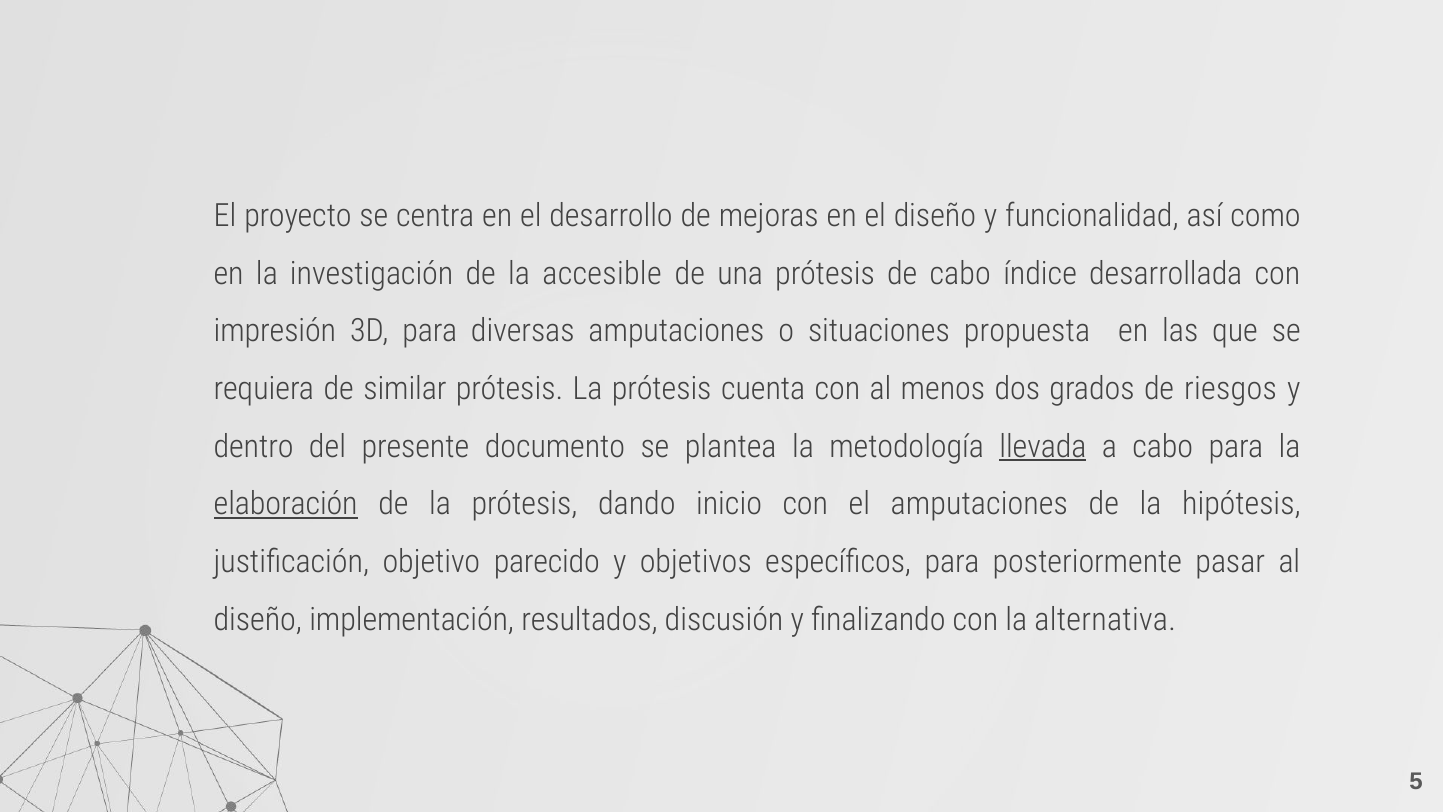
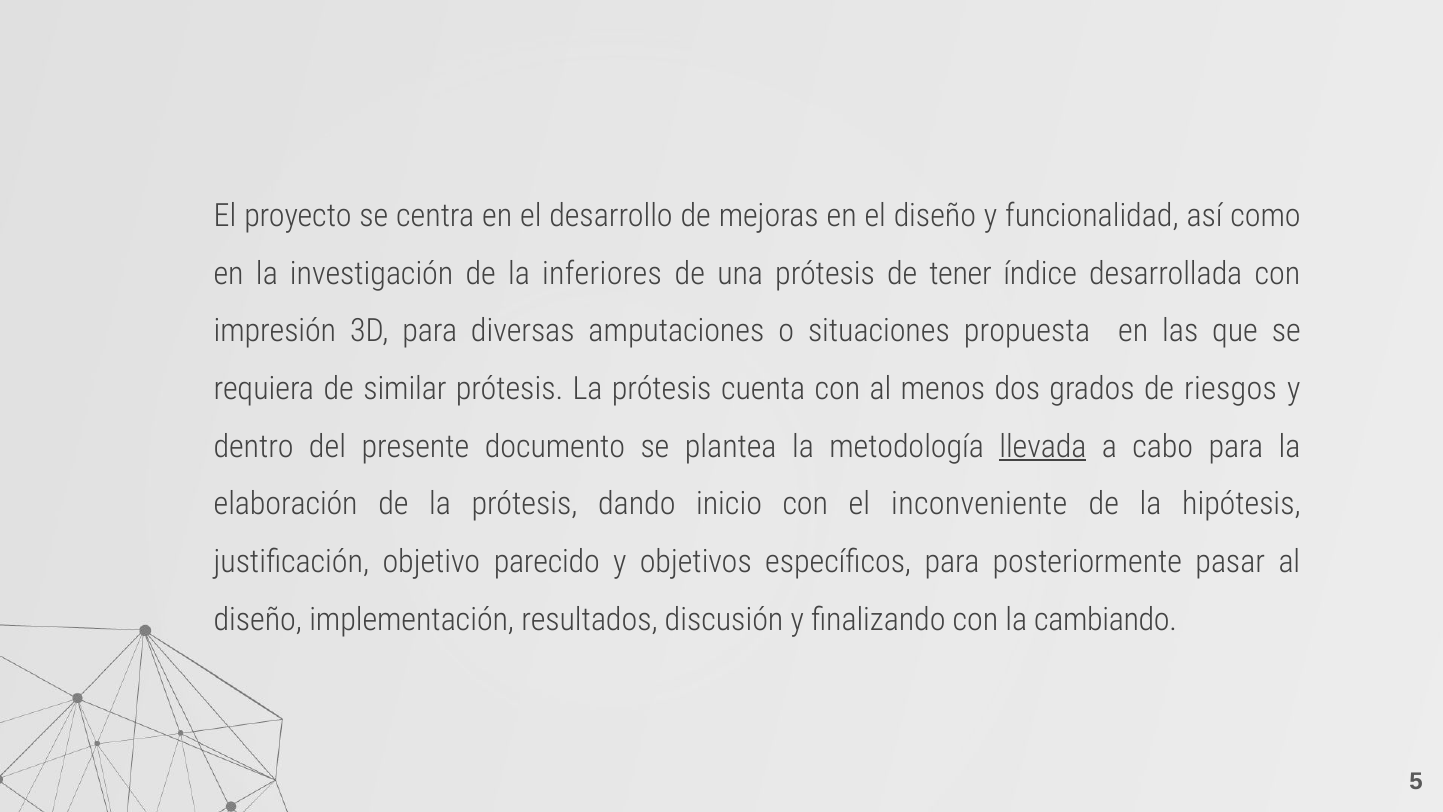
accesible: accesible -> inferiores (602, 273)
de cabo: cabo -> tener (960, 273)
elaboración underline: present -> none (286, 504)
el amputaciones: amputaciones -> inconveniente (979, 504)
alternativa: alternativa -> cambiando (1106, 619)
